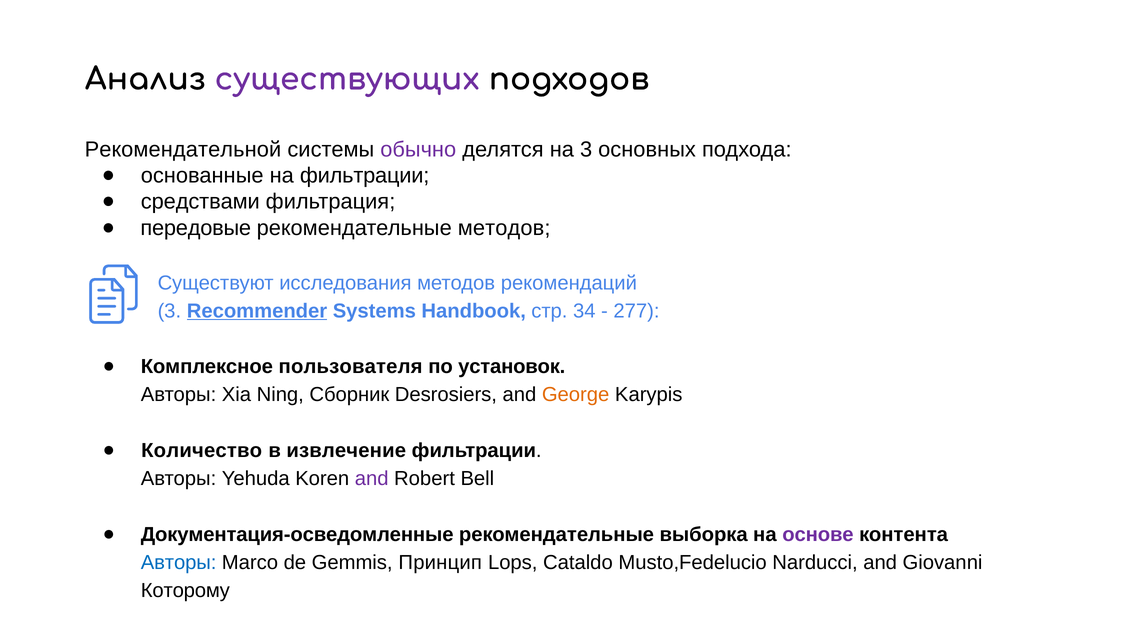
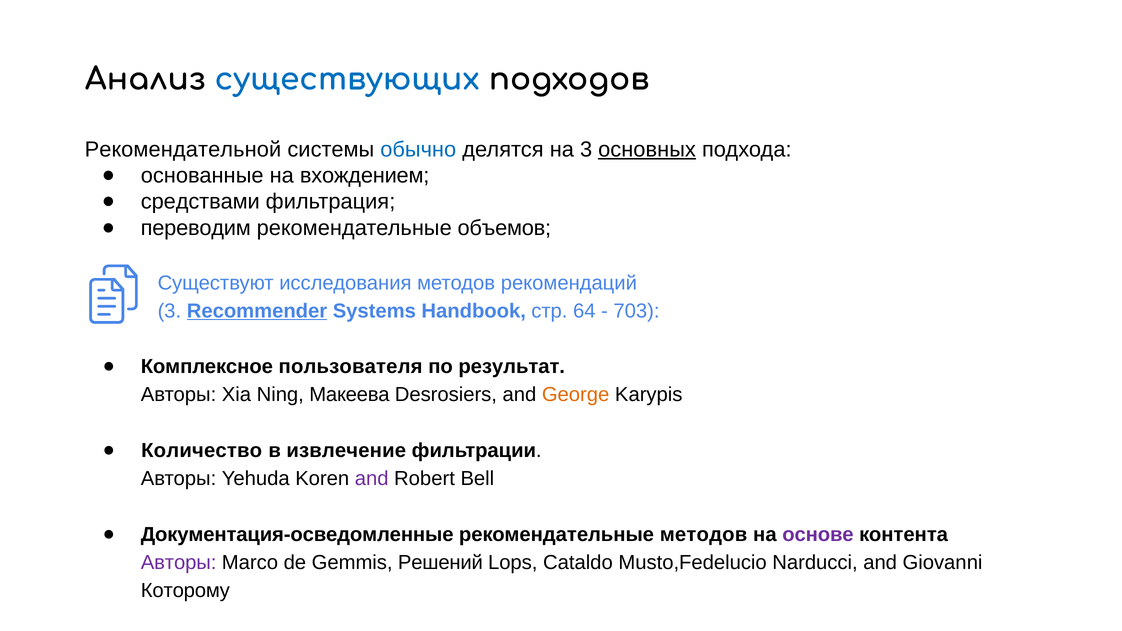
существующих colour: purple -> blue (347, 79)
обычно colour: purple -> blue (418, 149)
основных underline: none -> present (647, 149)
на фильтрации: фильтрации -> вхождением (365, 176)
передовые: передовые -> переводим (196, 228)
рекомендательные методов: методов -> объемов (504, 228)
34: 34 -> 64 (584, 311)
277: 277 -> 703 (636, 311)
установок: установок -> результат (512, 367)
Сборник: Сборник -> Макеева (349, 395)
рекомендательные выборка: выборка -> методов (703, 535)
Авторы colour: blue -> purple (179, 563)
Принцип: Принцип -> Решений (440, 563)
